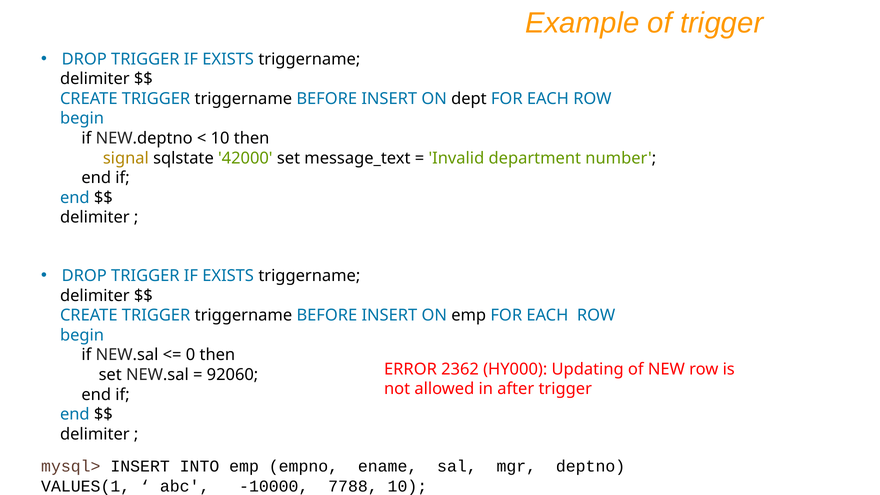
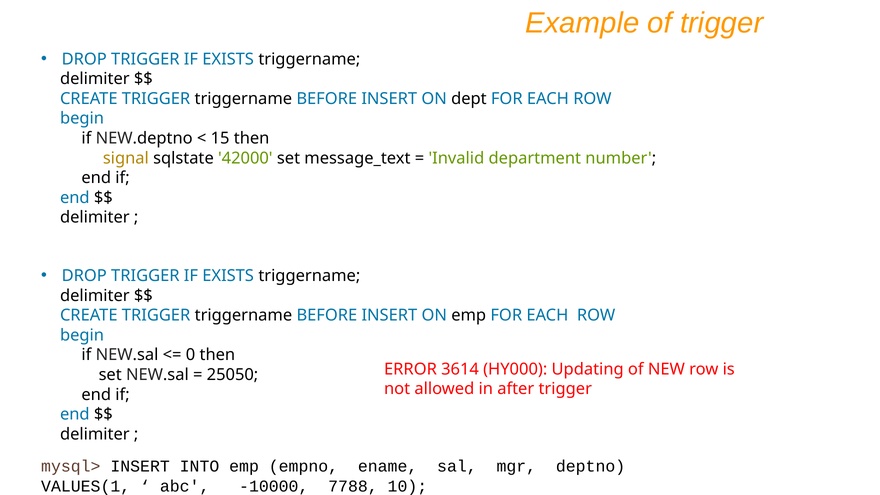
10: 10 -> 15 (220, 138)
2362: 2362 -> 3614 (460, 369)
92060: 92060 -> 25050 (233, 375)
